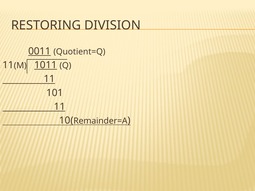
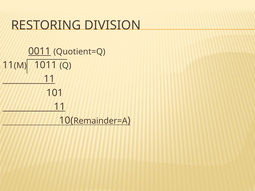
1011 underline: present -> none (46, 65)
